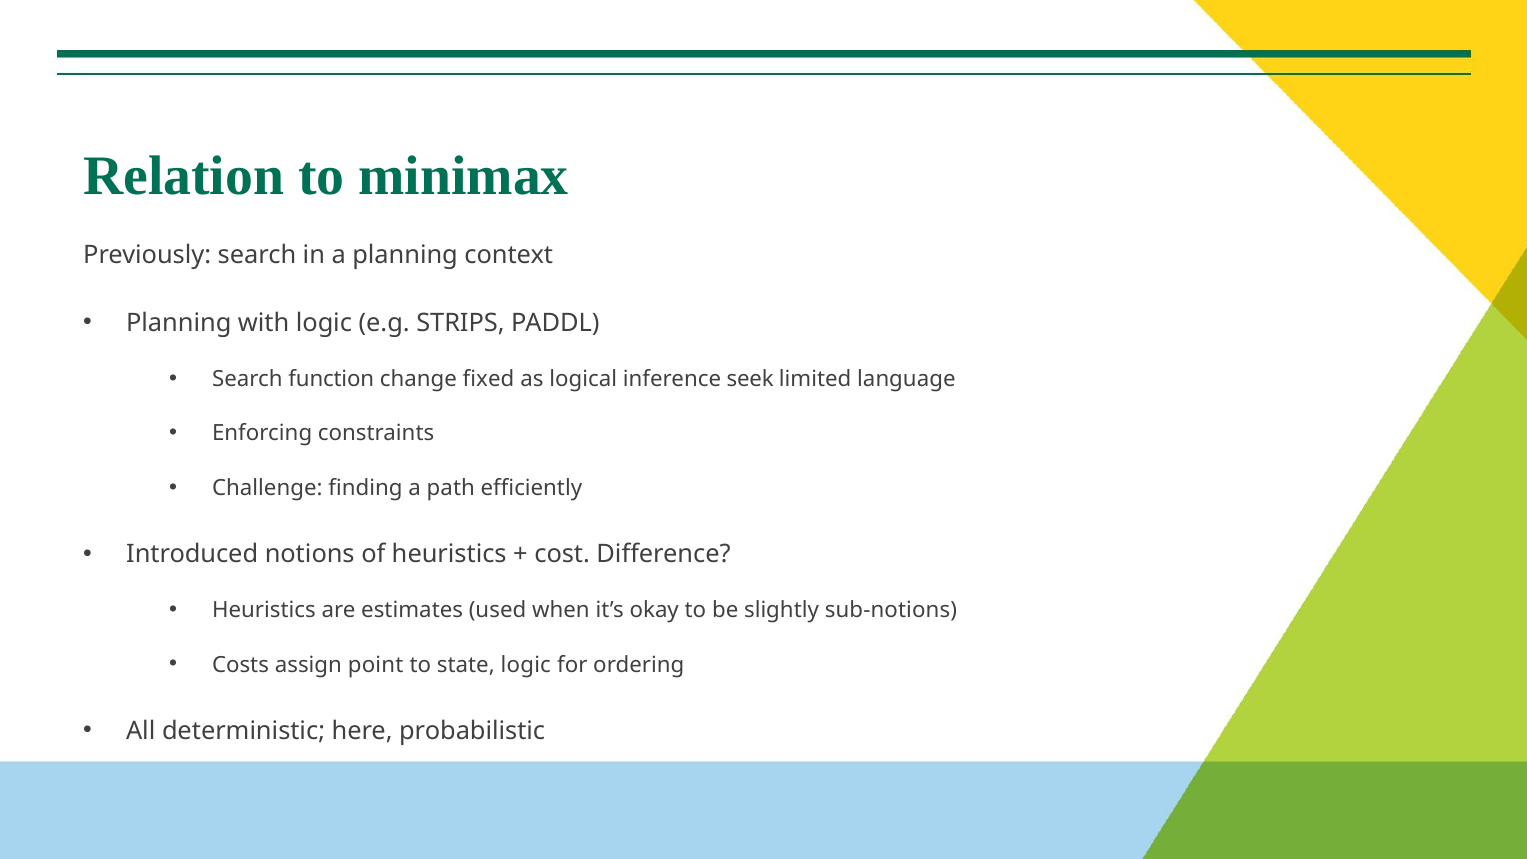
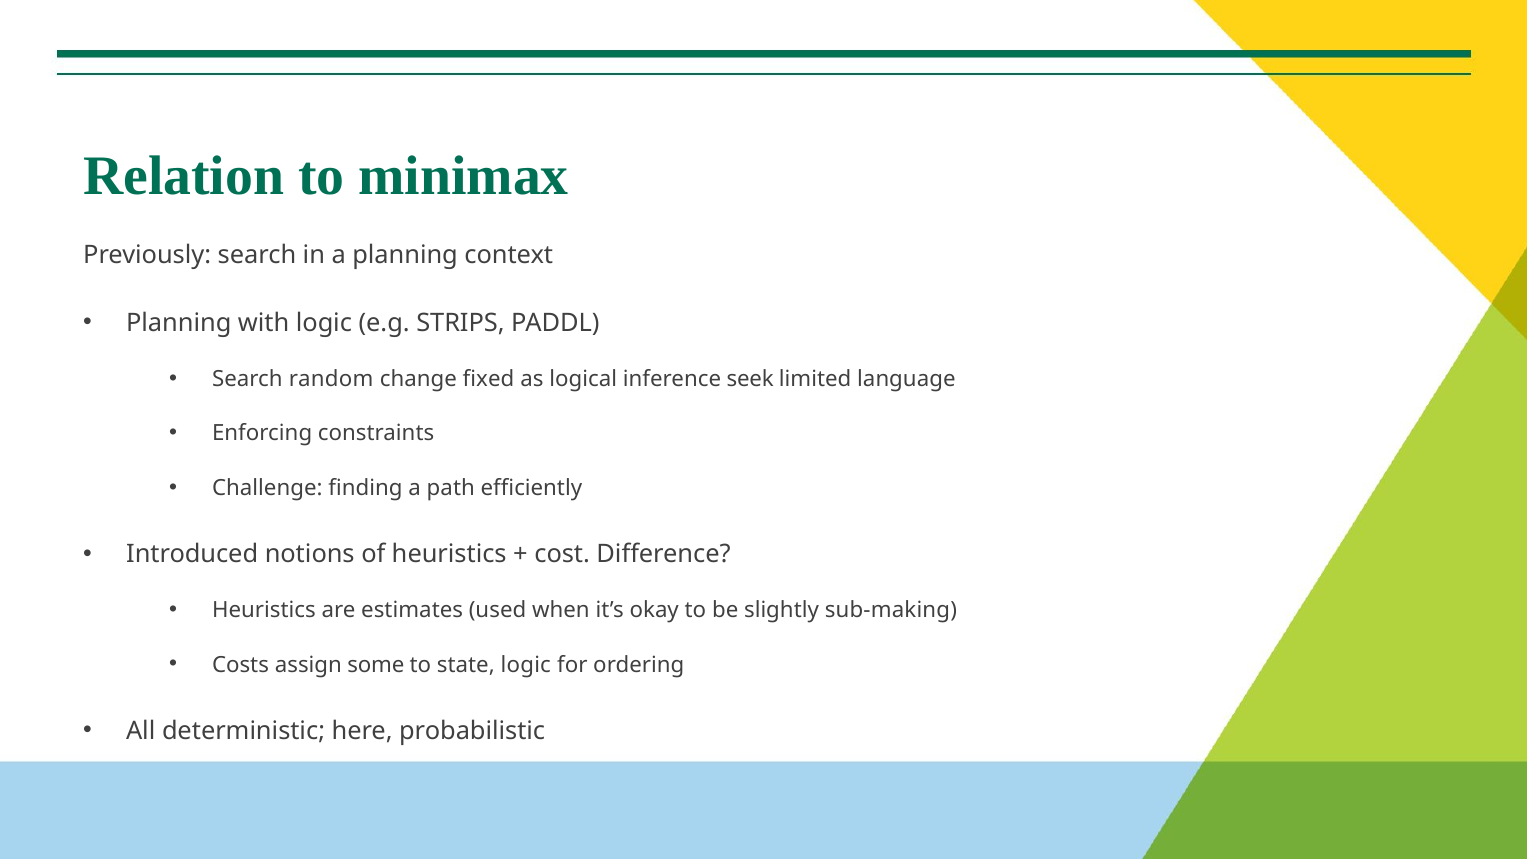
function: function -> random (331, 379)
sub-notions: sub-notions -> sub-making (891, 610)
point: point -> some (376, 665)
